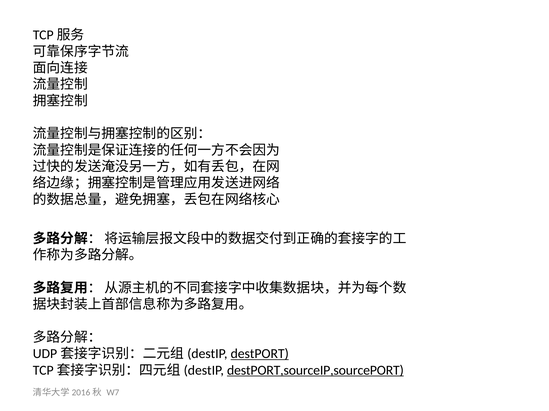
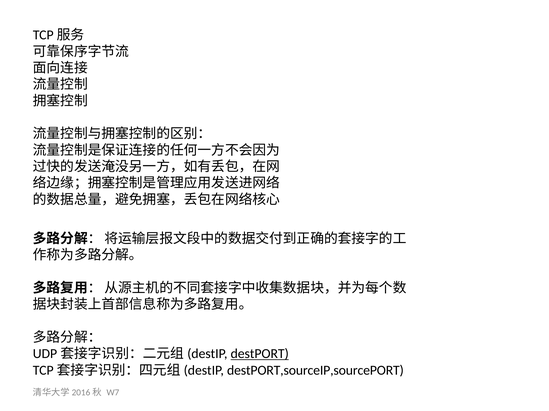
destPORT,sourceIP,sourcePORT underline: present -> none (315, 371)
